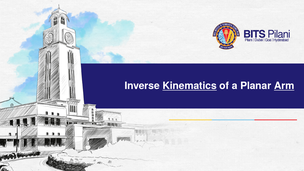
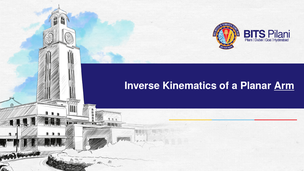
Kinematics underline: present -> none (190, 86)
